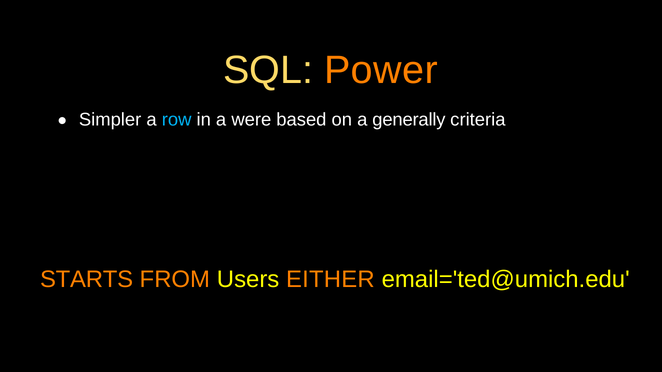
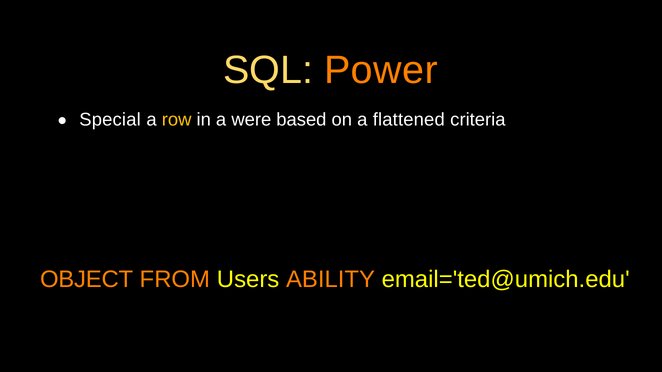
Simpler: Simpler -> Special (110, 120)
row colour: light blue -> yellow (177, 120)
generally: generally -> flattened (409, 120)
STARTS: STARTS -> OBJECT (87, 280)
EITHER: EITHER -> ABILITY (330, 280)
